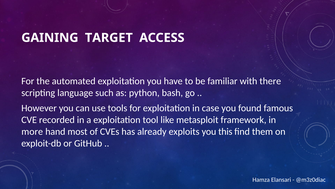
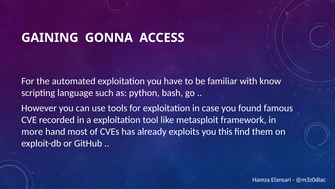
TARGET: TARGET -> GONNA (109, 38)
there: there -> know (270, 81)
